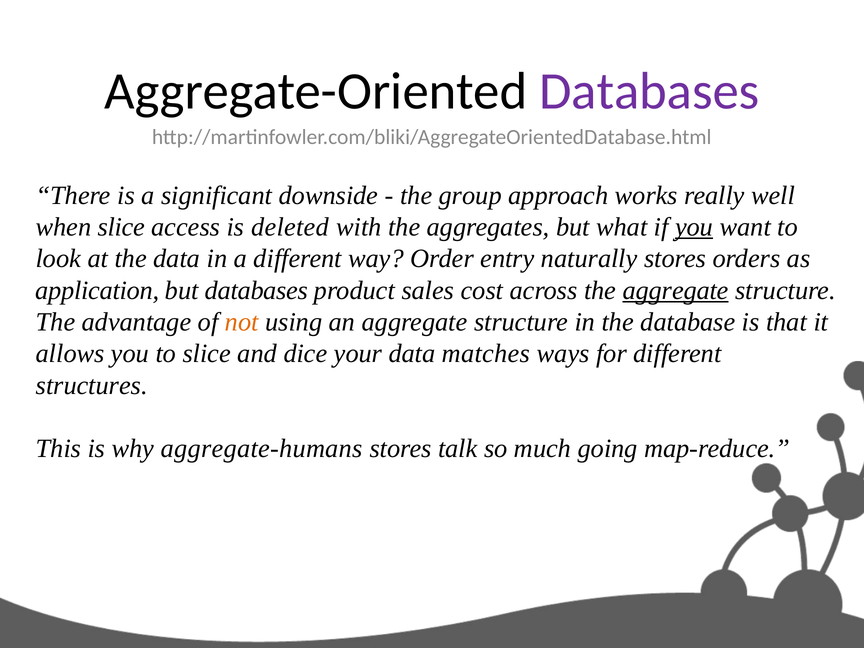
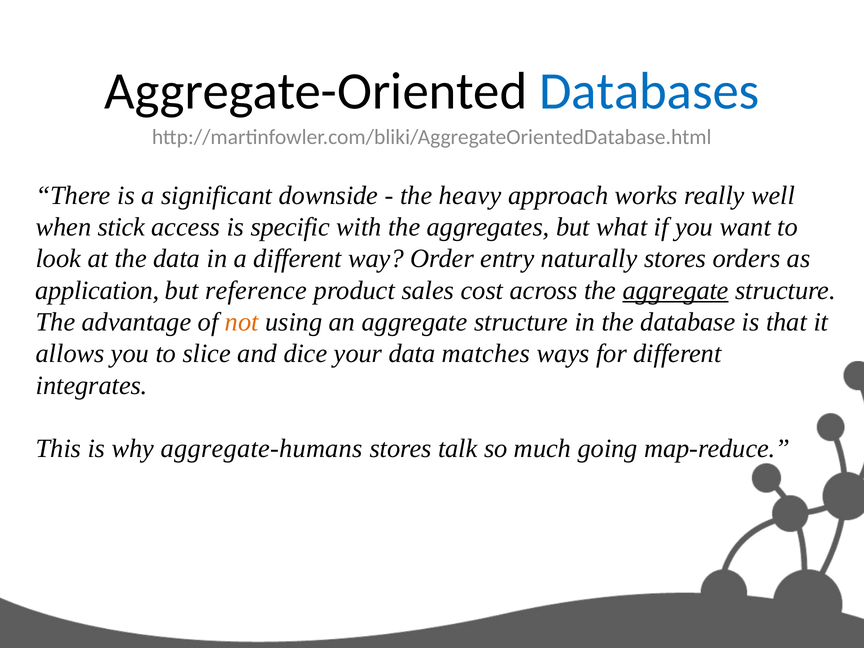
Databases colour: purple -> blue (649, 91)
group: group -> heavy (470, 195)
when slice: slice -> stick (121, 227)
deleted: deleted -> specific (290, 227)
you underline: present -> none (694, 227)
but databases: databases -> reference (256, 290)
structures: structures -> integrates (92, 385)
